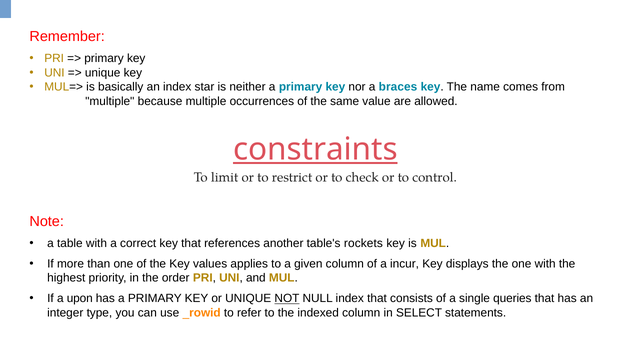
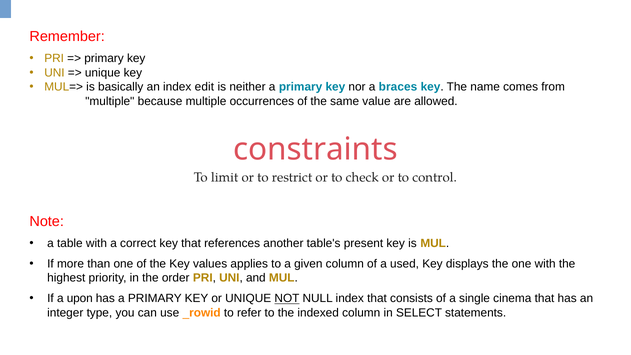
star: star -> edit (204, 87)
constraints underline: present -> none (315, 150)
rockets: rockets -> present (363, 243)
incur: incur -> used (405, 264)
queries: queries -> cinema (512, 299)
